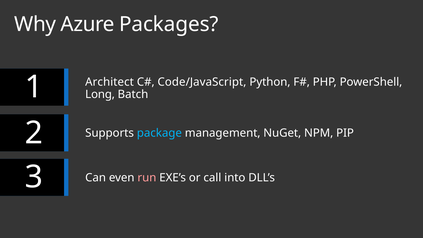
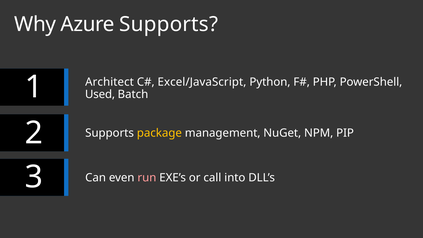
Azure Packages: Packages -> Supports (169, 24)
Code/JavaScript: Code/JavaScript -> Excel/JavaScript (202, 82)
Long: Long -> Used (100, 94)
package colour: light blue -> yellow (159, 133)
